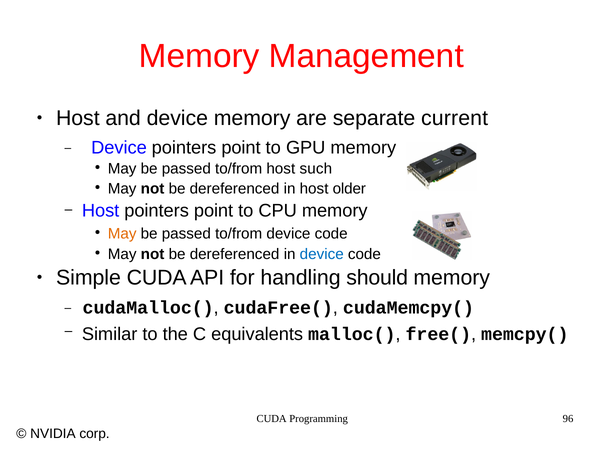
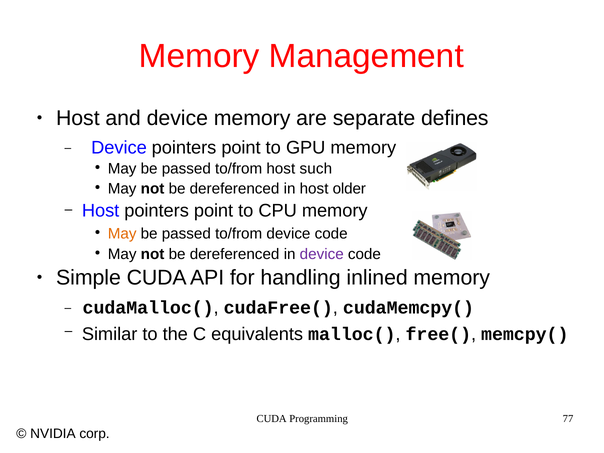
current: current -> defines (455, 118)
device colour: blue -> purple (322, 254)
should: should -> inlined (377, 278)
96: 96 -> 77 (568, 419)
